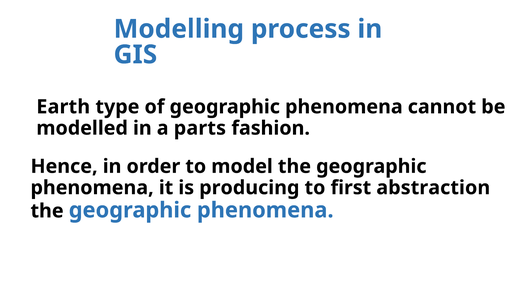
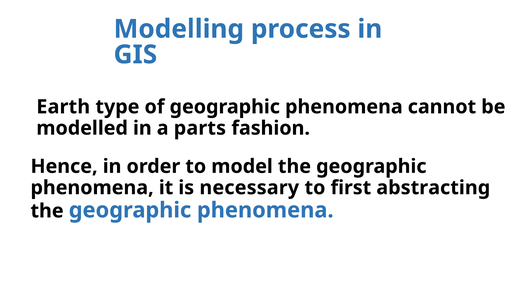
producing: producing -> necessary (249, 187)
abstraction: abstraction -> abstracting (433, 187)
